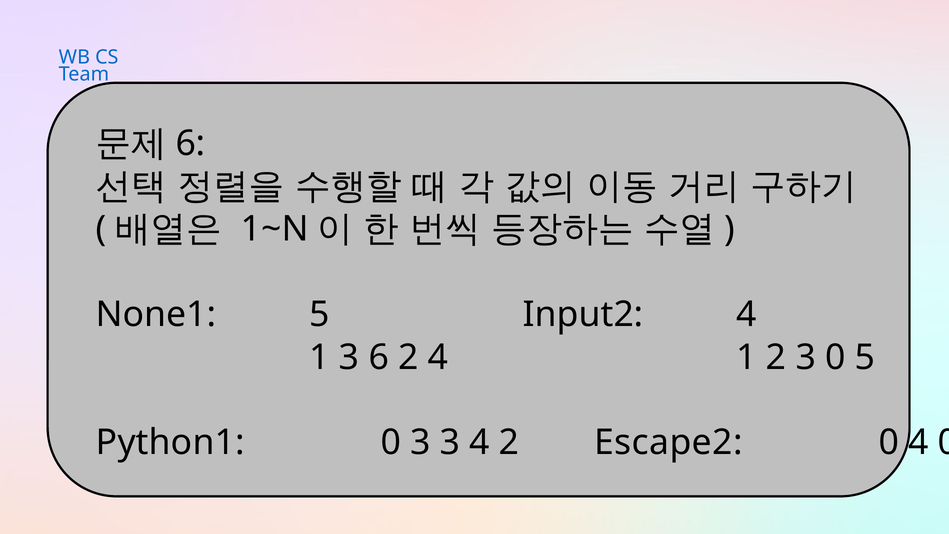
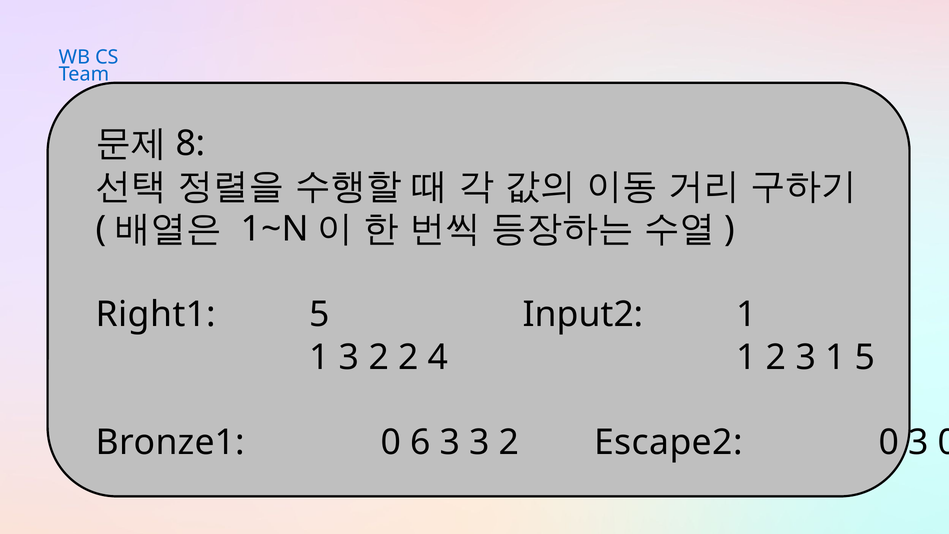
6: 6 -> 8 (190, 144)
None1: None1 -> Right1 (156, 314)
Input2 4: 4 -> 1 (747, 314)
1 3 6: 6 -> 2 (379, 357)
3 0: 0 -> 1 (835, 357)
Python1: Python1 -> Bronze1 (170, 443)
0 3: 3 -> 6 (420, 443)
3 4: 4 -> 3 (479, 443)
0 4: 4 -> 3 (918, 443)
